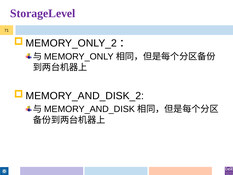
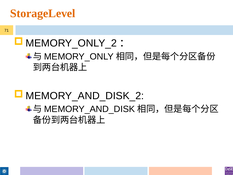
StorageLevel colour: purple -> orange (43, 13)
